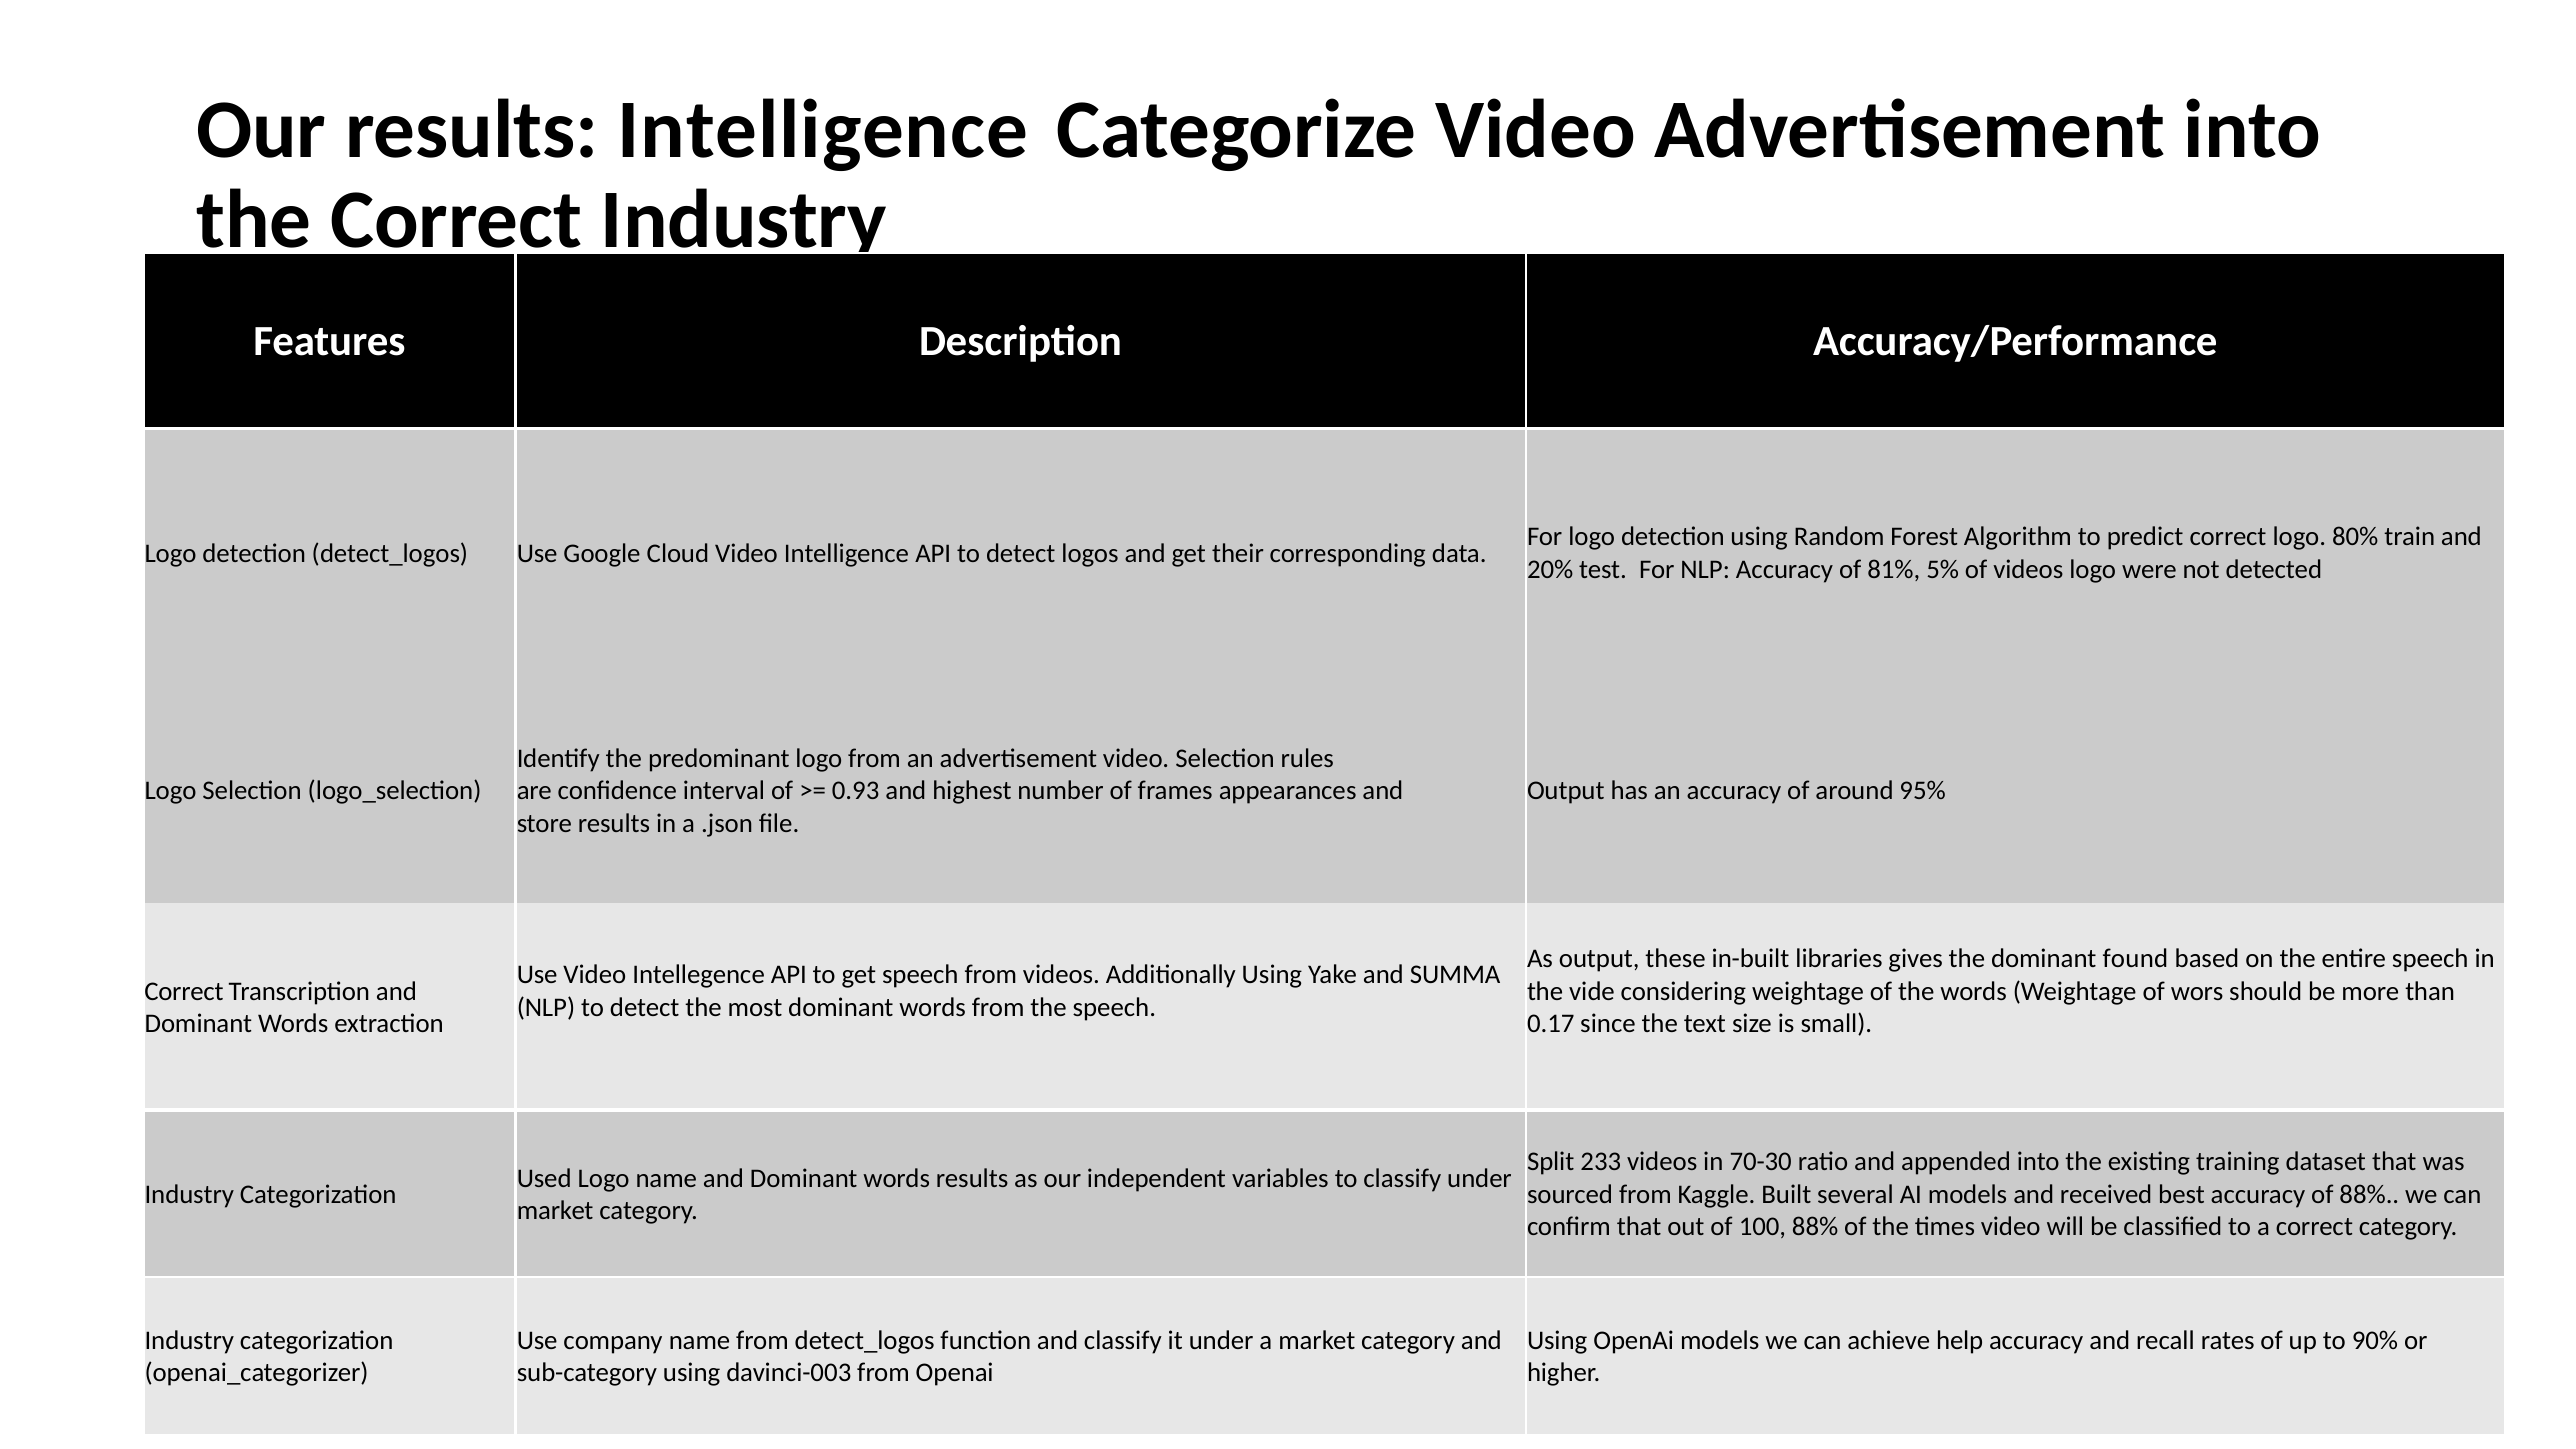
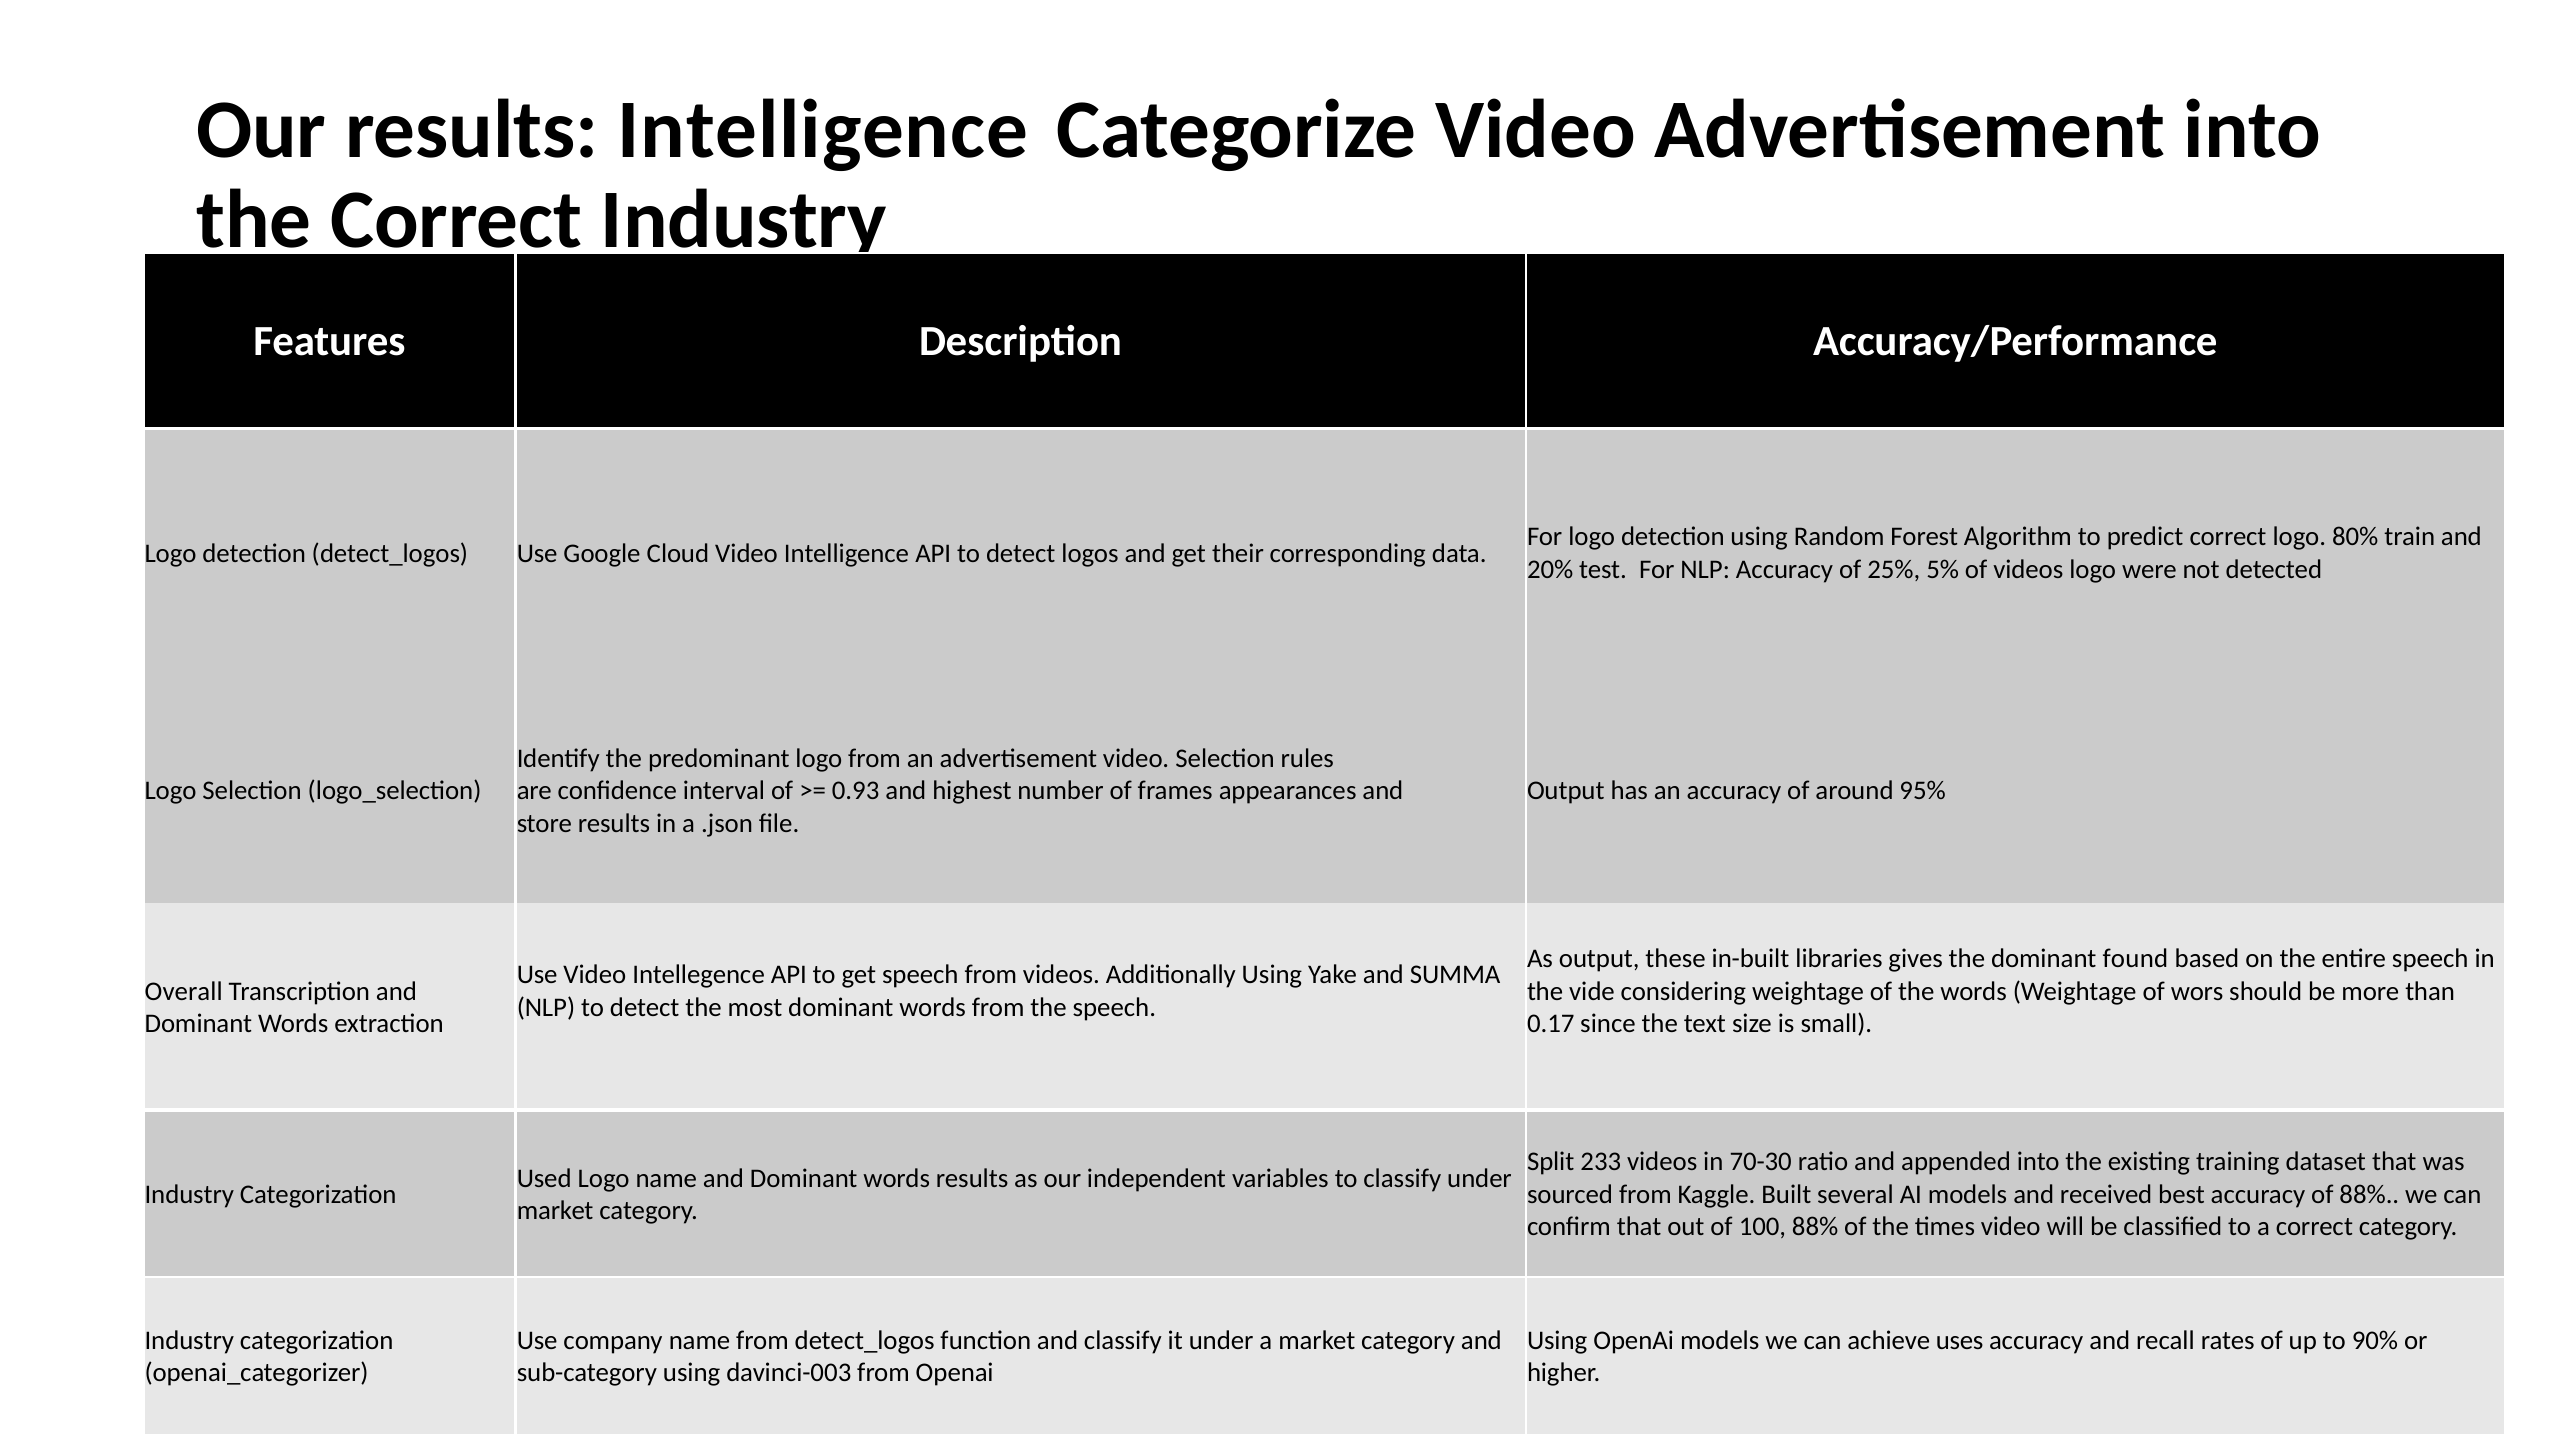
81%: 81% -> 25% (1894, 570)
Correct: Correct -> Overall (184, 991)
help: help -> uses (1960, 1340)
